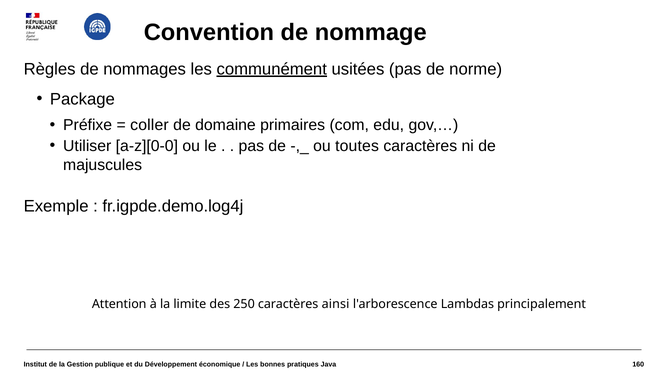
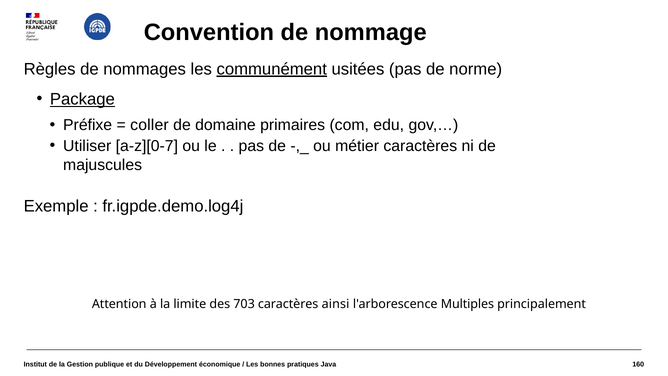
Package underline: none -> present (82, 99)
a-z][0-0: a-z][0-0 -> a-z][0-7 (147, 146)
toutes: toutes -> métier (357, 146)
250: 250 -> 703 (244, 304)
Lambdas: Lambdas -> Multiples (467, 304)
